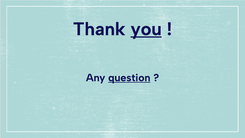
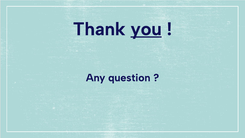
question underline: present -> none (129, 78)
